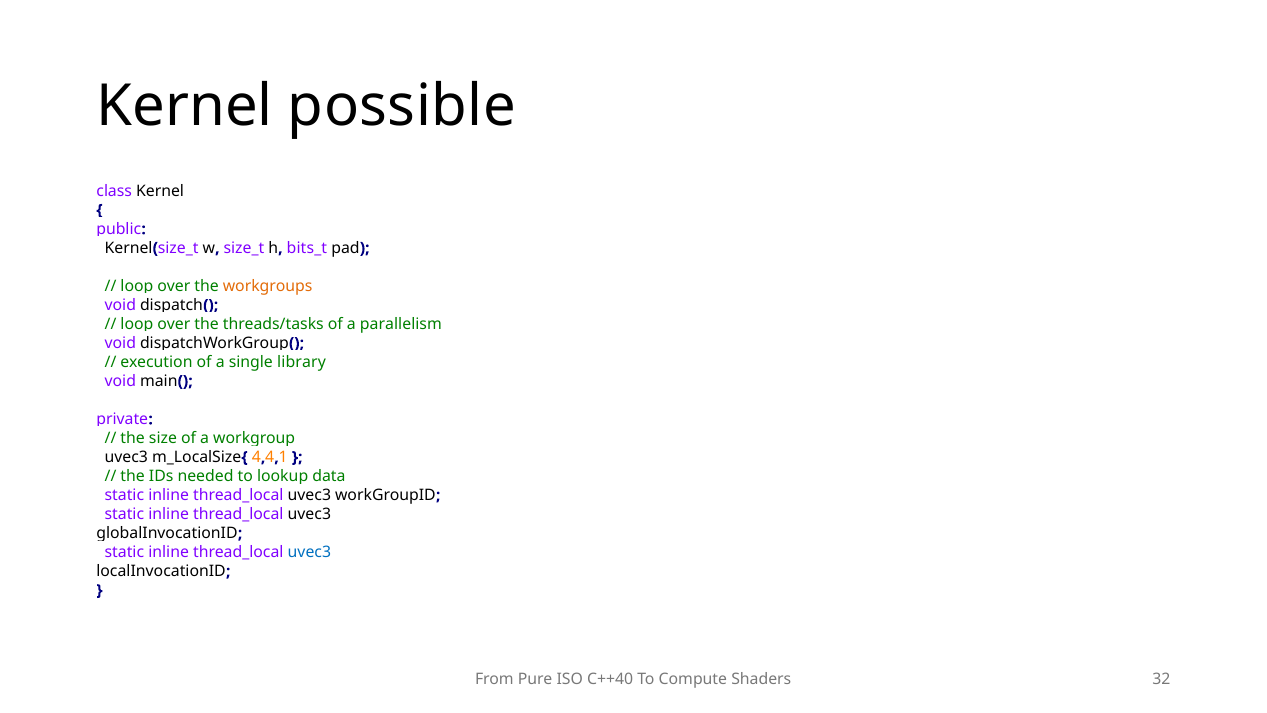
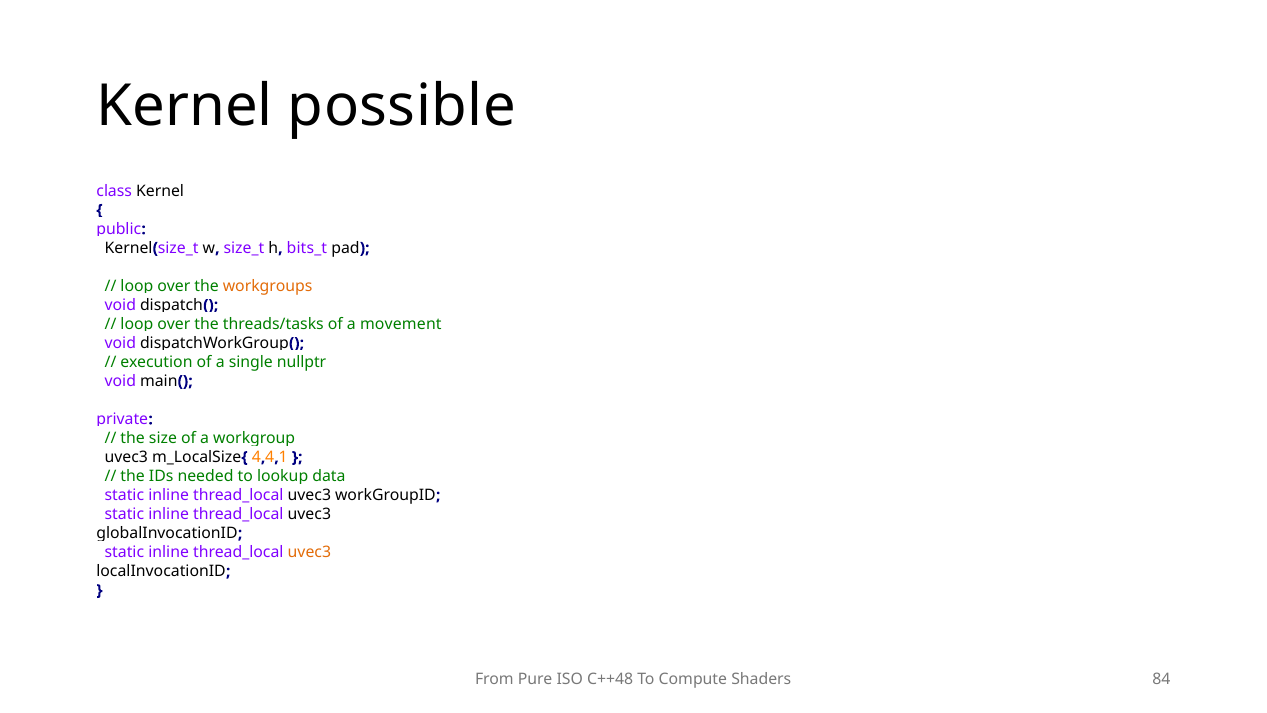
parallelism: parallelism -> movement (401, 324)
library: library -> nullptr (302, 362)
uvec3 colour: blue -> orange (309, 552)
C++40: C++40 -> C++48 (610, 679)
32: 32 -> 84 (1161, 679)
